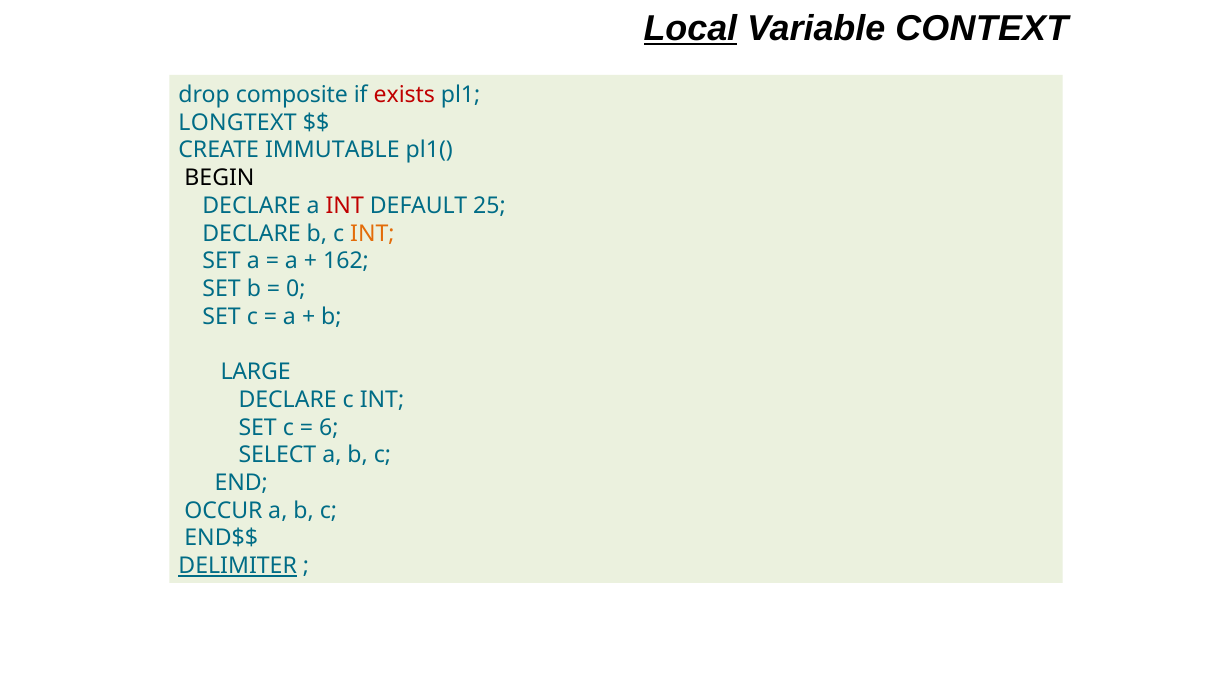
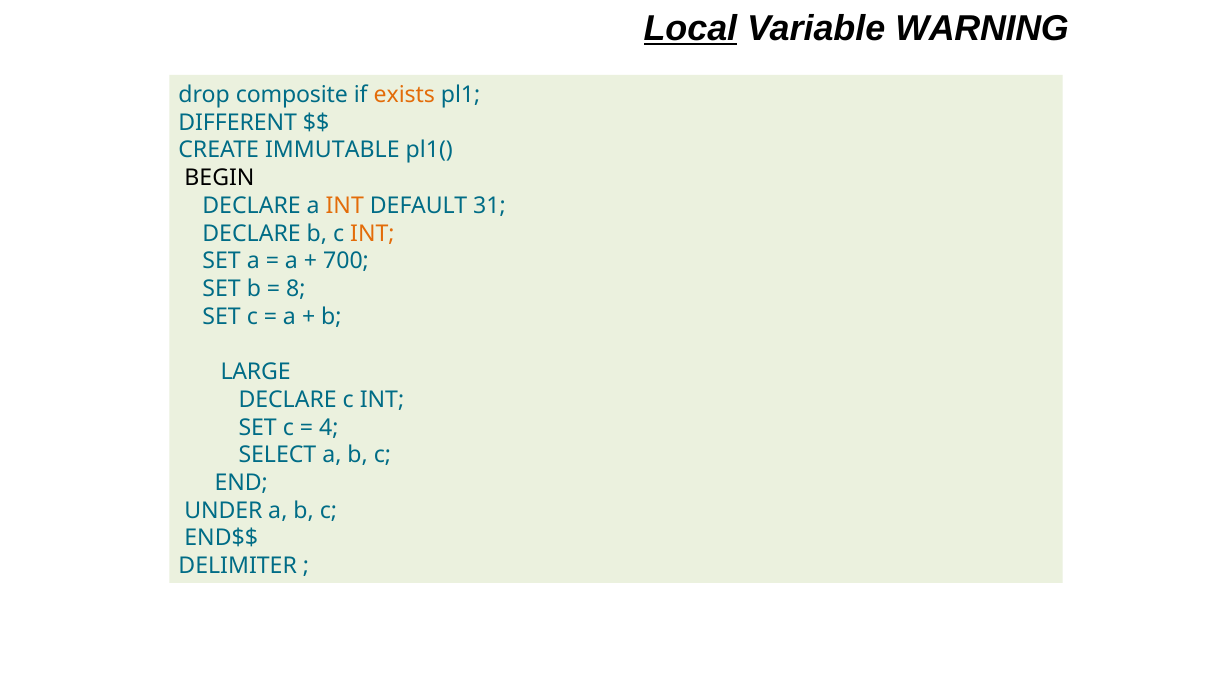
CONTEXT: CONTEXT -> WARNING (982, 29)
exists colour: red -> orange (404, 95)
LONGTEXT: LONGTEXT -> DIFFERENT (238, 123)
INT colour: red -> orange (345, 206)
25: 25 -> 31 (490, 206)
162: 162 -> 700 (346, 261)
0: 0 -> 8 (296, 289)
6: 6 -> 4 (329, 428)
OCCUR: OCCUR -> UNDER (223, 511)
DELIMITER underline: present -> none (238, 566)
